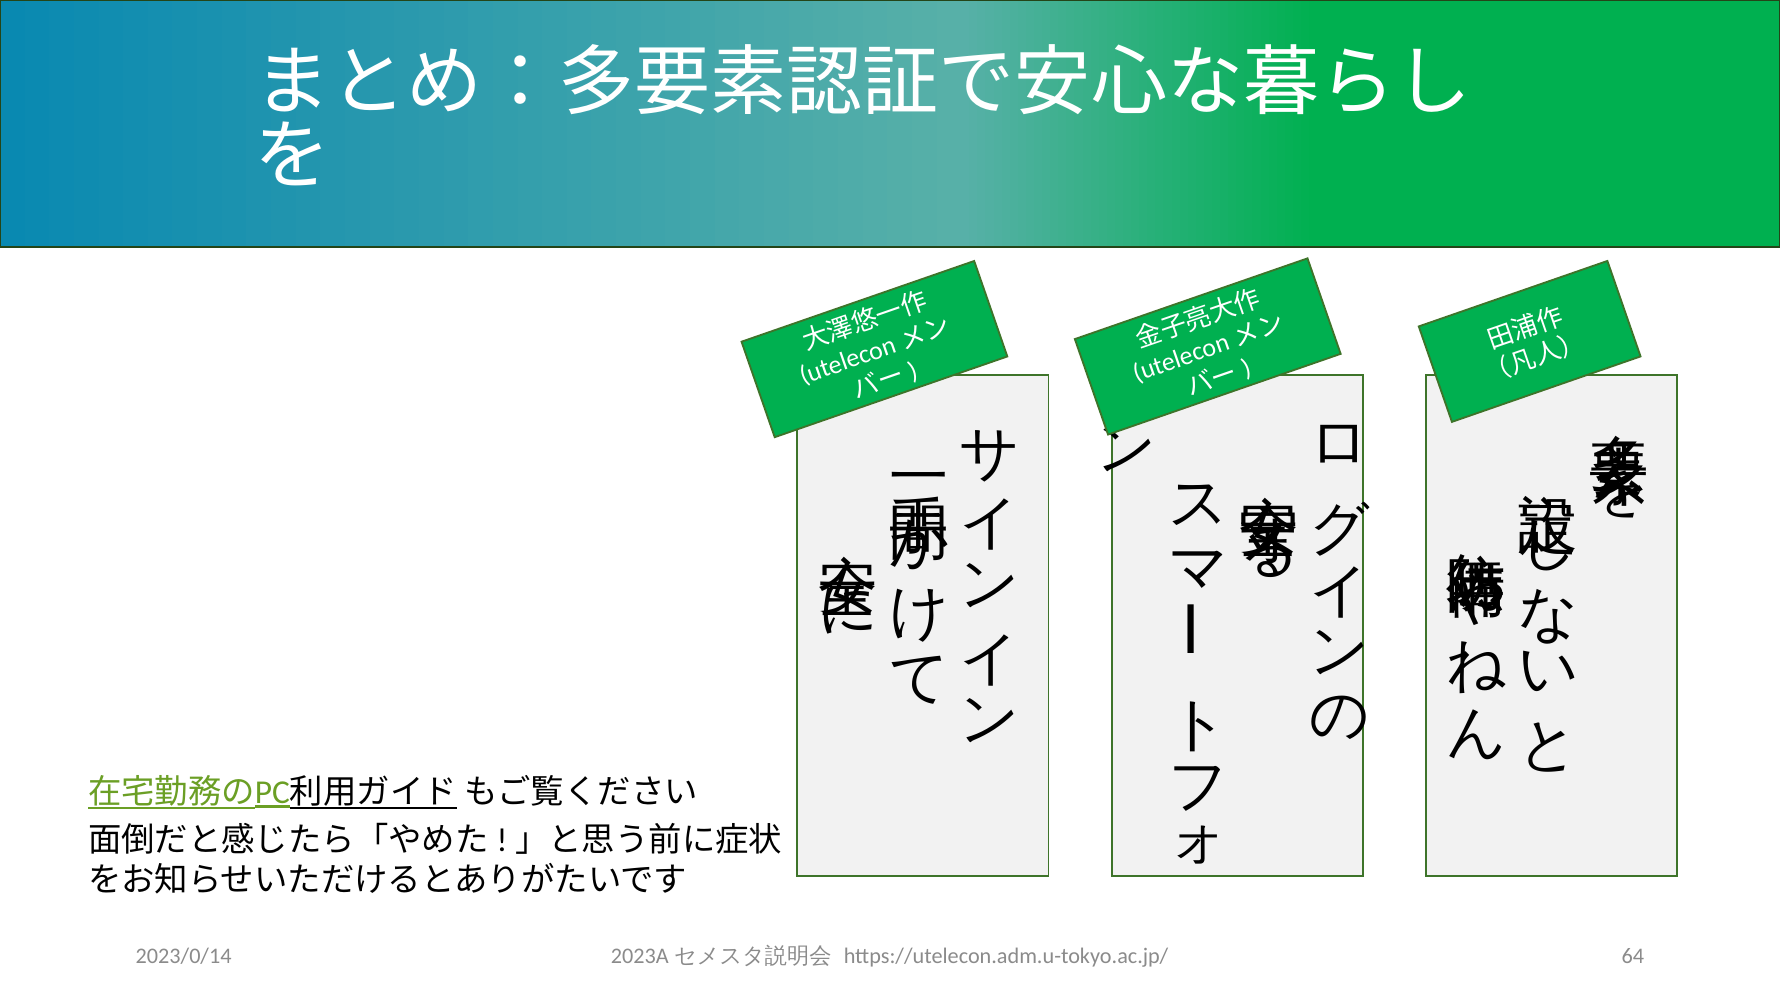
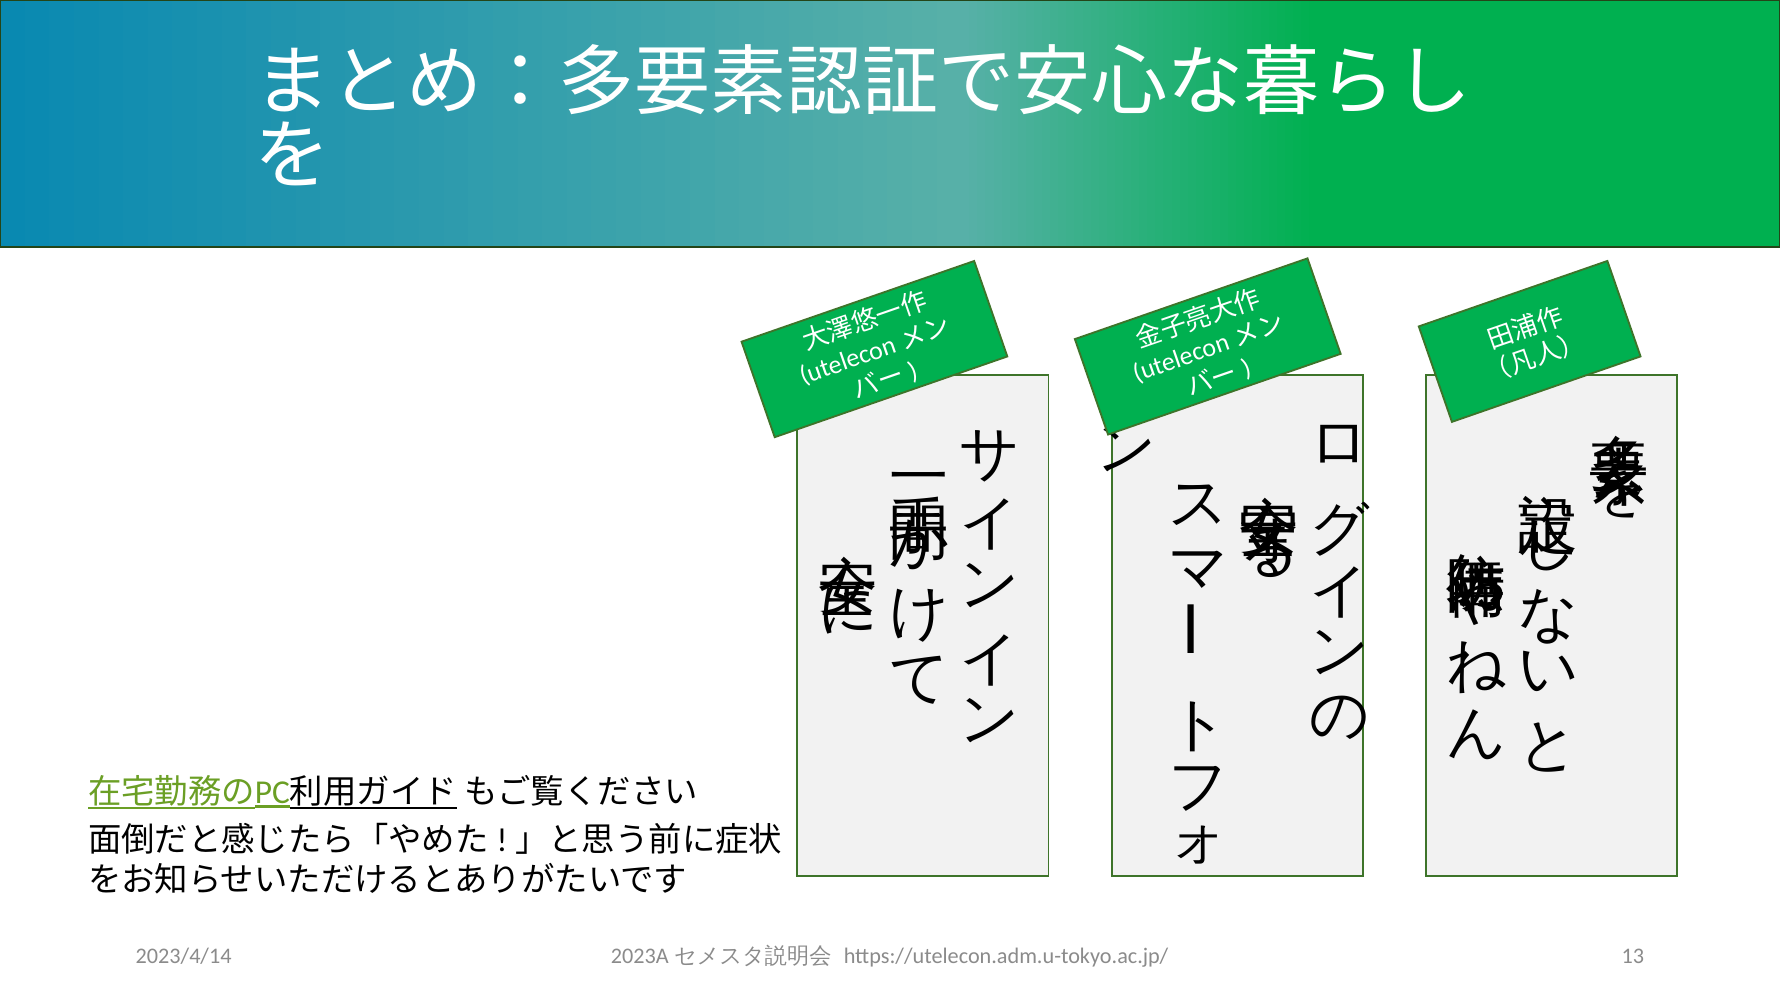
2023/0/14: 2023/0/14 -> 2023/4/14 (184, 956)
64: 64 -> 13 (1633, 956)
